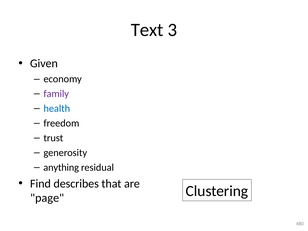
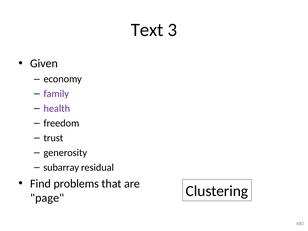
health colour: blue -> purple (57, 109)
anything: anything -> subarray (61, 167)
describes: describes -> problems (76, 184)
